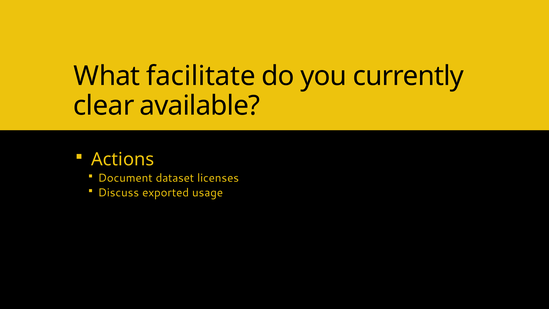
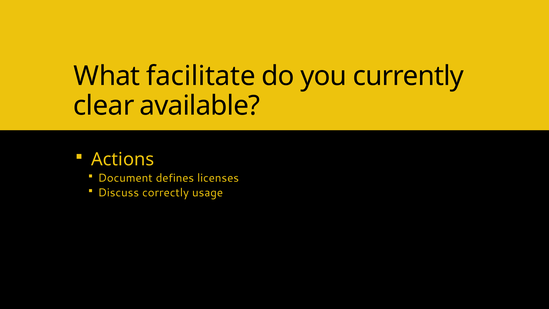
dataset: dataset -> defines (175, 178)
exported: exported -> correctly (166, 193)
